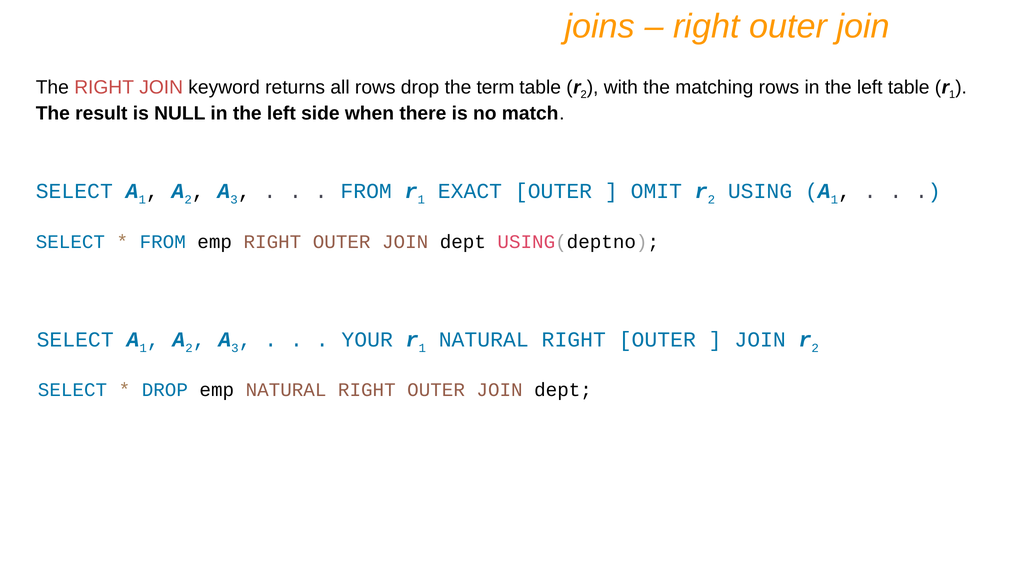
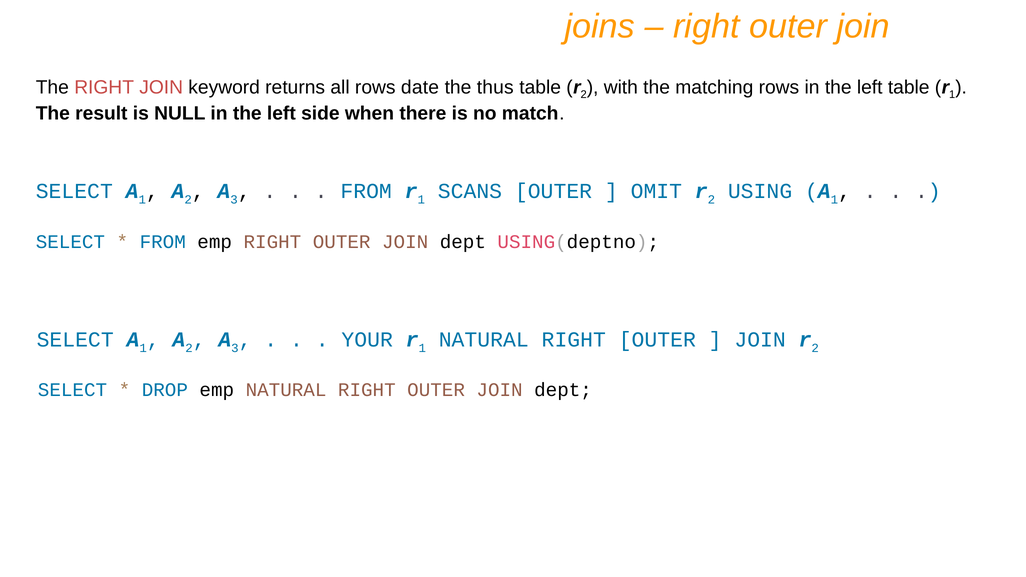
rows drop: drop -> date (420, 87)
term: term -> thus (495, 87)
EXACT: EXACT -> SCANS (470, 191)
